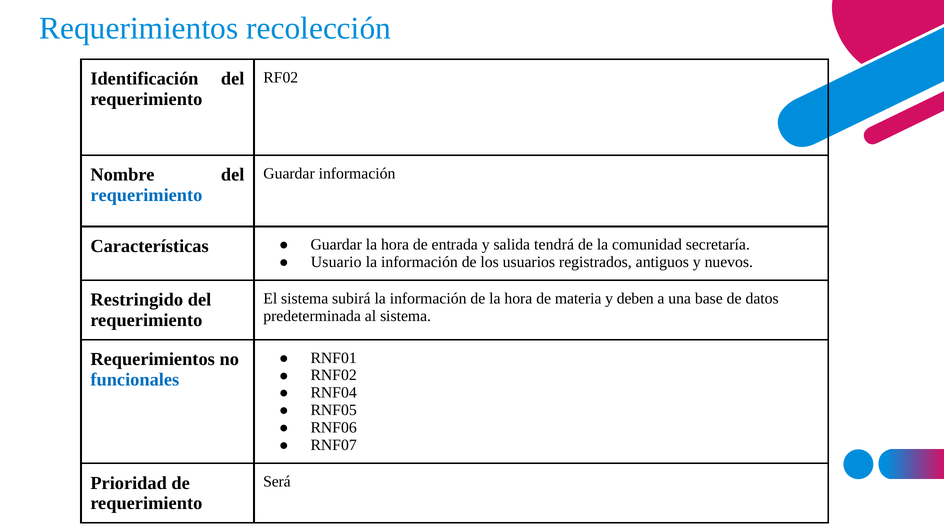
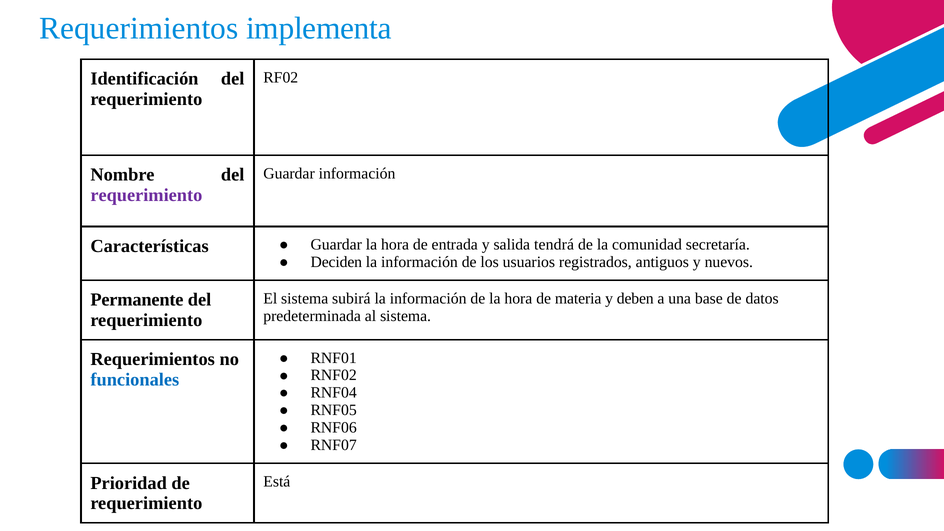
recolección: recolección -> implementa (319, 29)
requerimiento colour: blue -> purple (146, 195)
Usuario: Usuario -> Deciden (336, 262)
Restringido: Restringido -> Permanente (137, 300)
Será: Será -> Está (277, 481)
